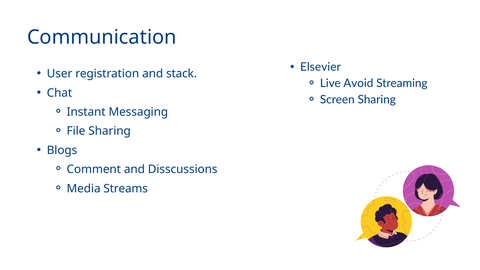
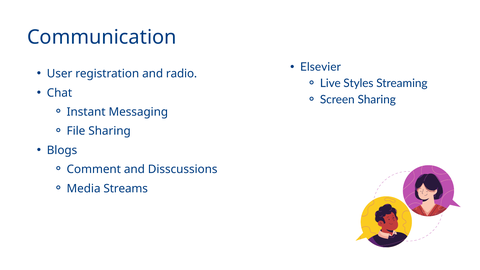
stack: stack -> radio (182, 74)
Avoid: Avoid -> Styles (358, 83)
